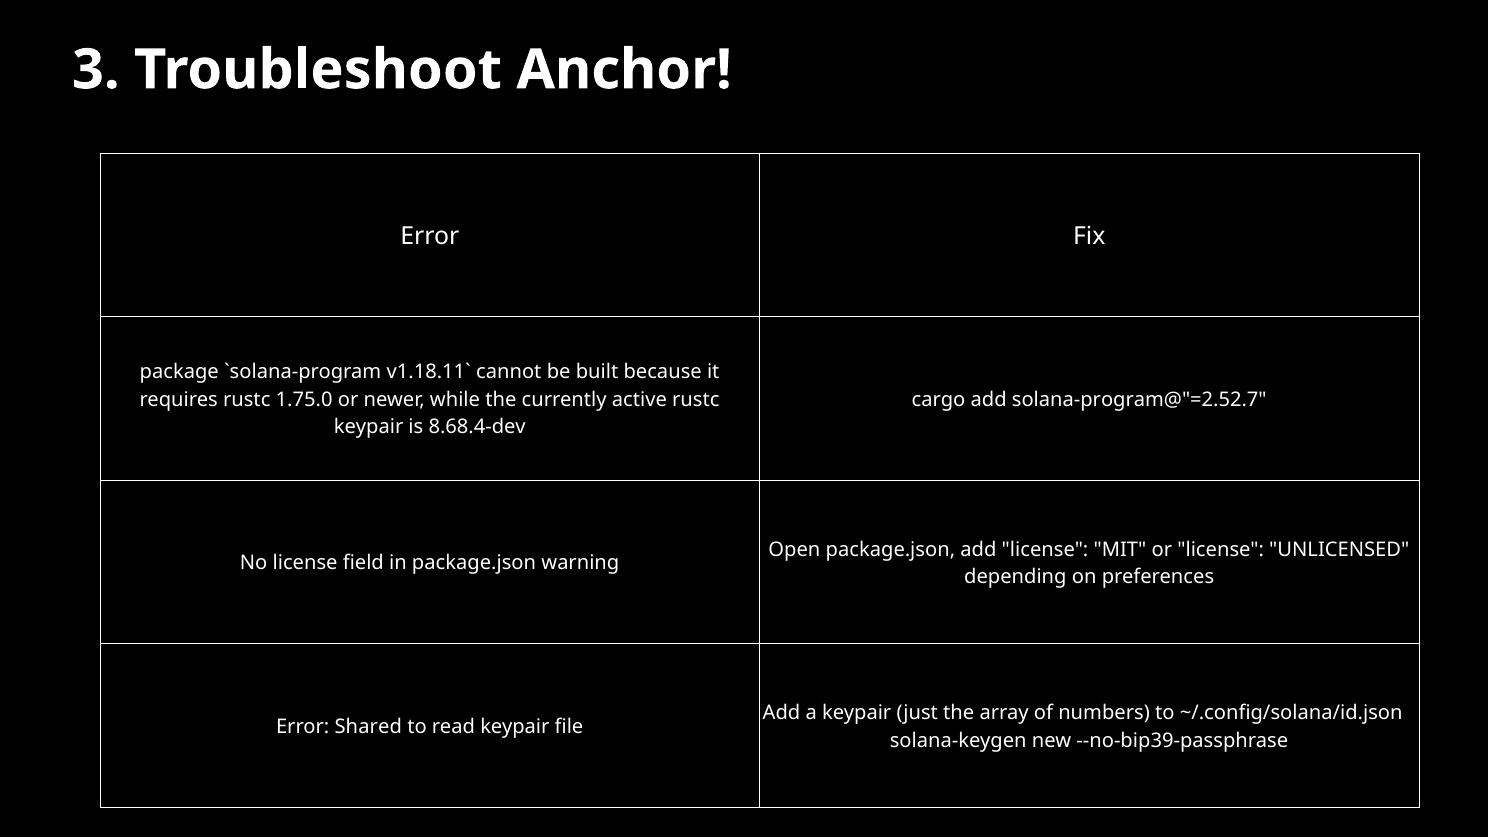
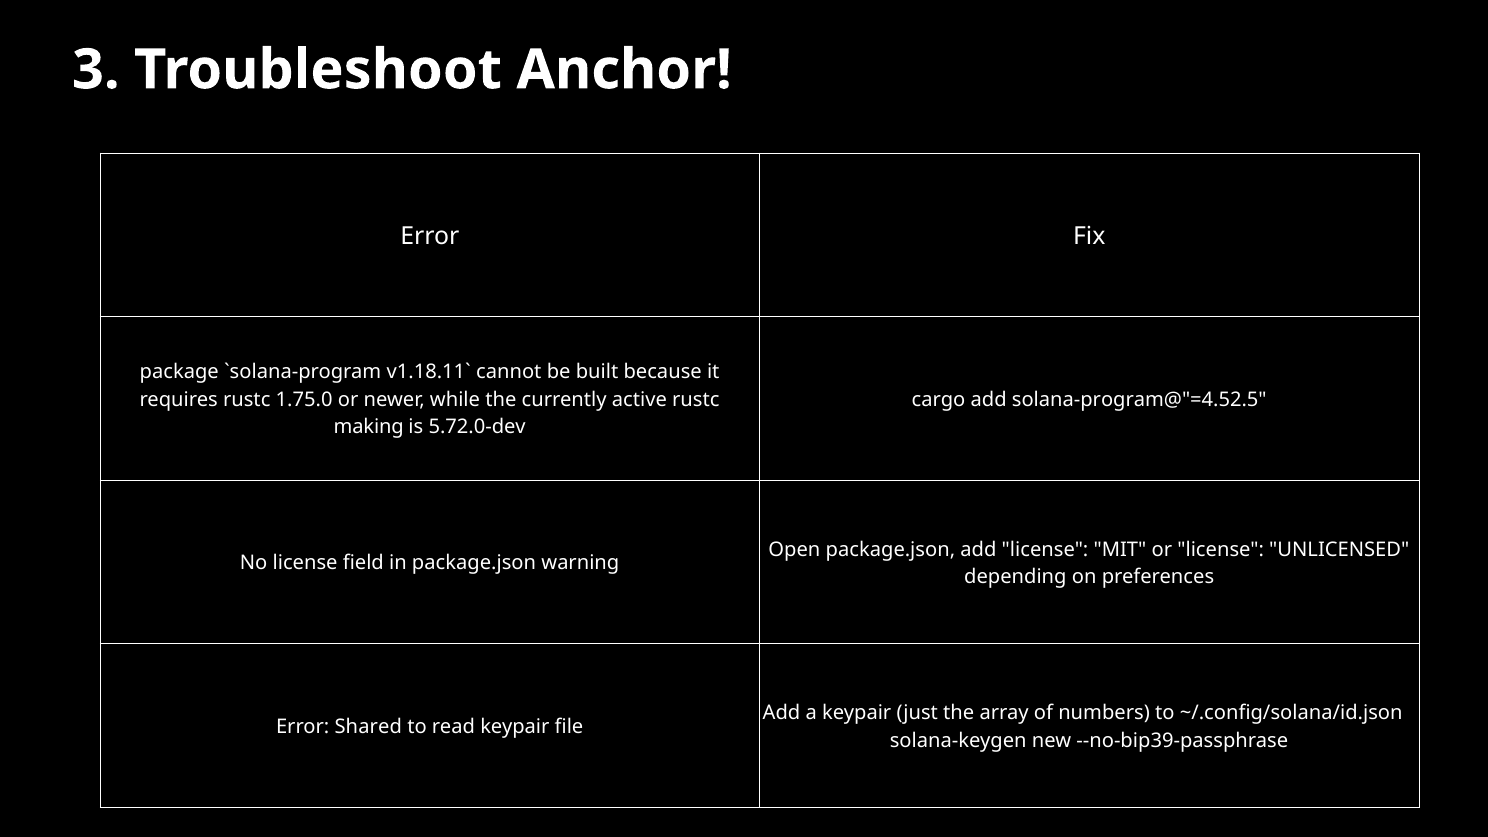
solana-program@"=2.52.7: solana-program@"=2.52.7 -> solana-program@"=4.52.5 (1139, 400)
keypair: keypair -> making (369, 427)
8.68.4-dev: 8.68.4-dev -> 5.72.0-dev (477, 427)
